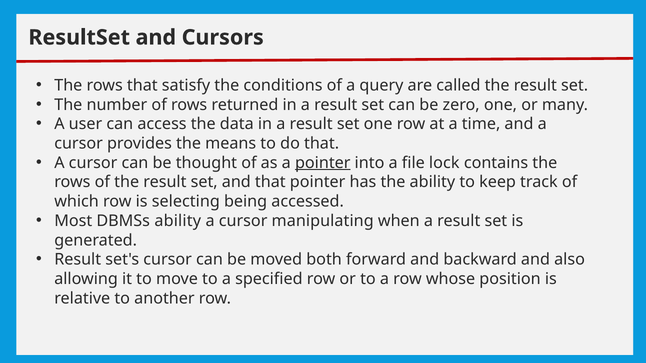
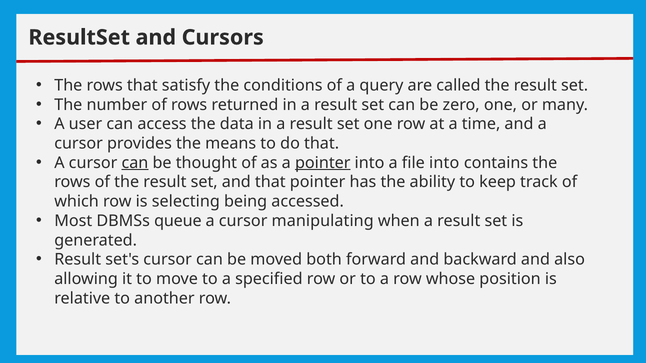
can underline: none -> present (135, 163)
file lock: lock -> into (444, 163)
DBMSs ability: ability -> queue (178, 221)
